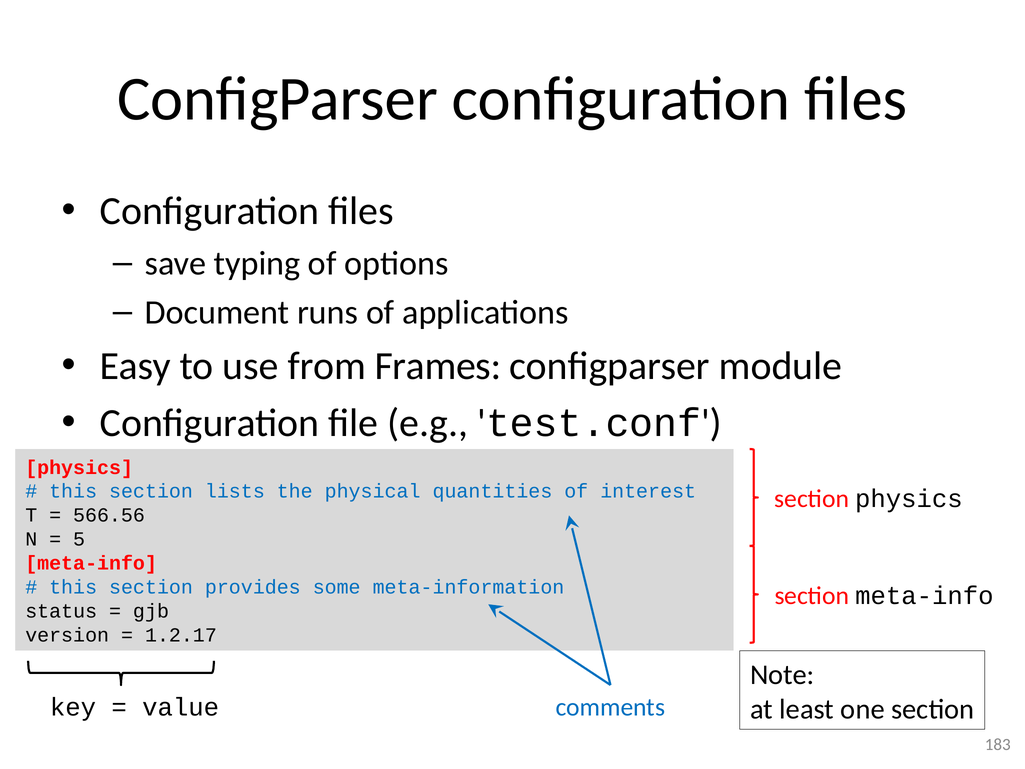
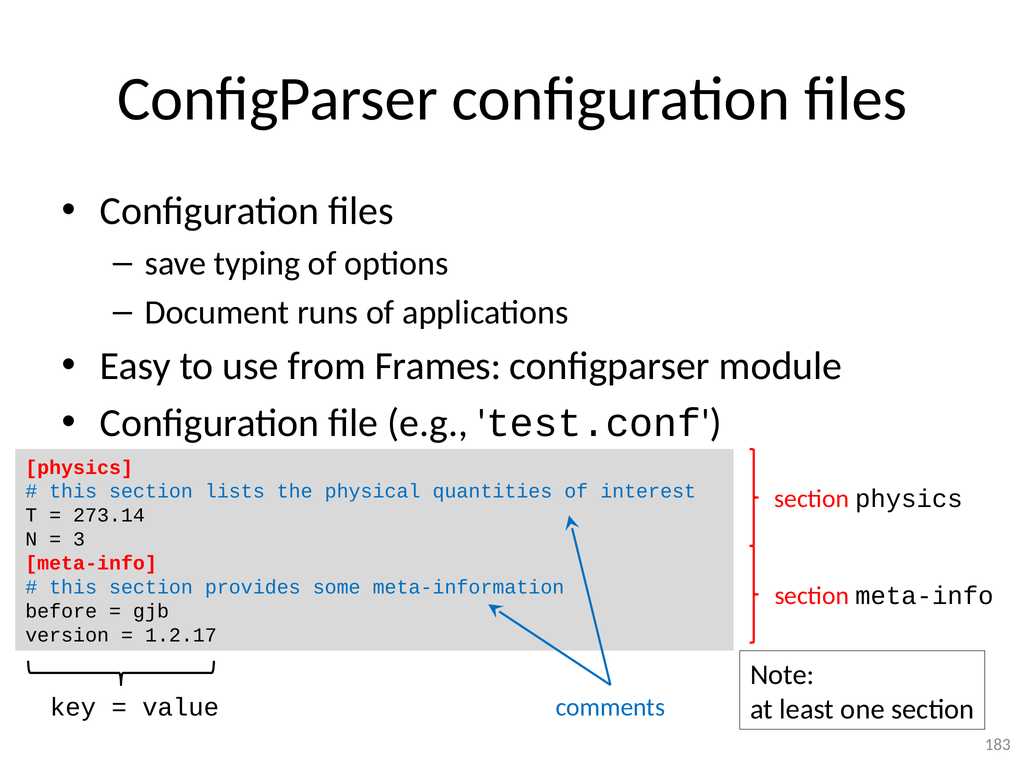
566.56: 566.56 -> 273.14 (109, 515)
5: 5 -> 3 (79, 539)
status: status -> before (61, 611)
